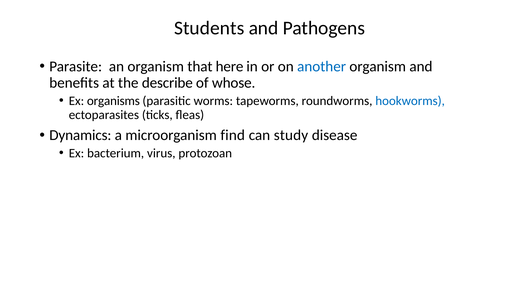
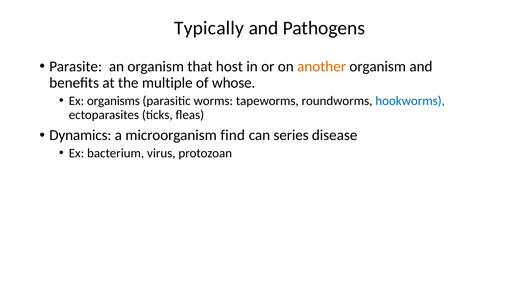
Students: Students -> Typically (209, 28)
here: here -> host (229, 66)
another colour: blue -> orange (322, 66)
describe: describe -> multiple (167, 83)
study: study -> series (291, 135)
